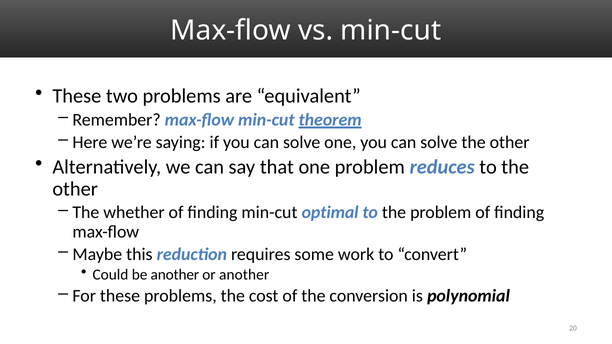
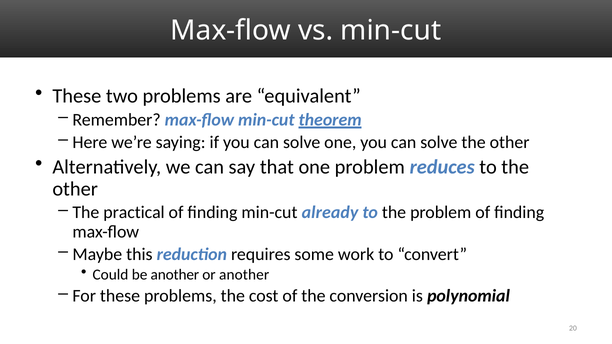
whether: whether -> practical (134, 213)
optimal: optimal -> already (330, 213)
